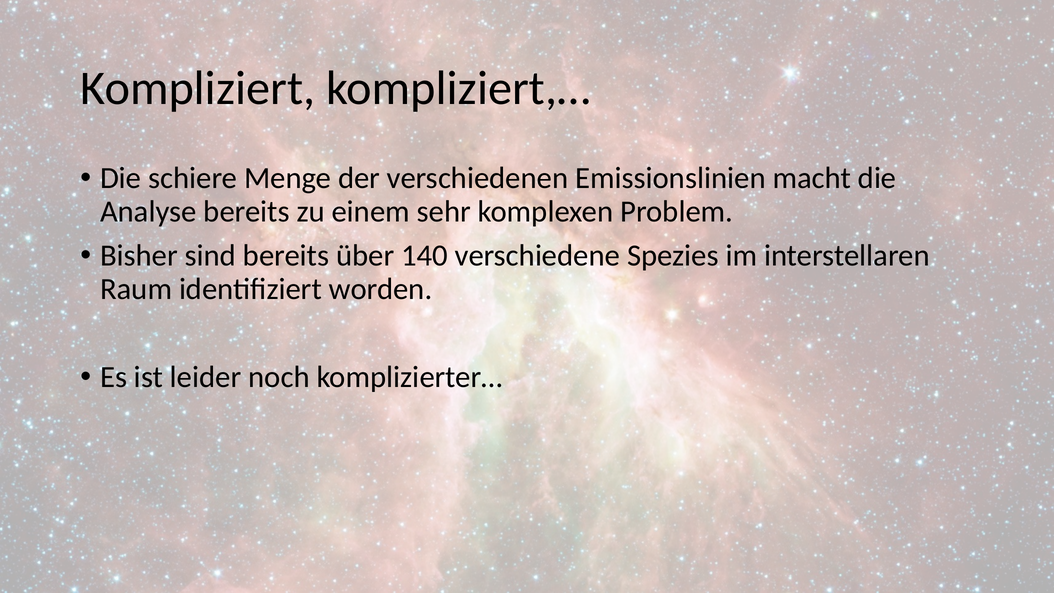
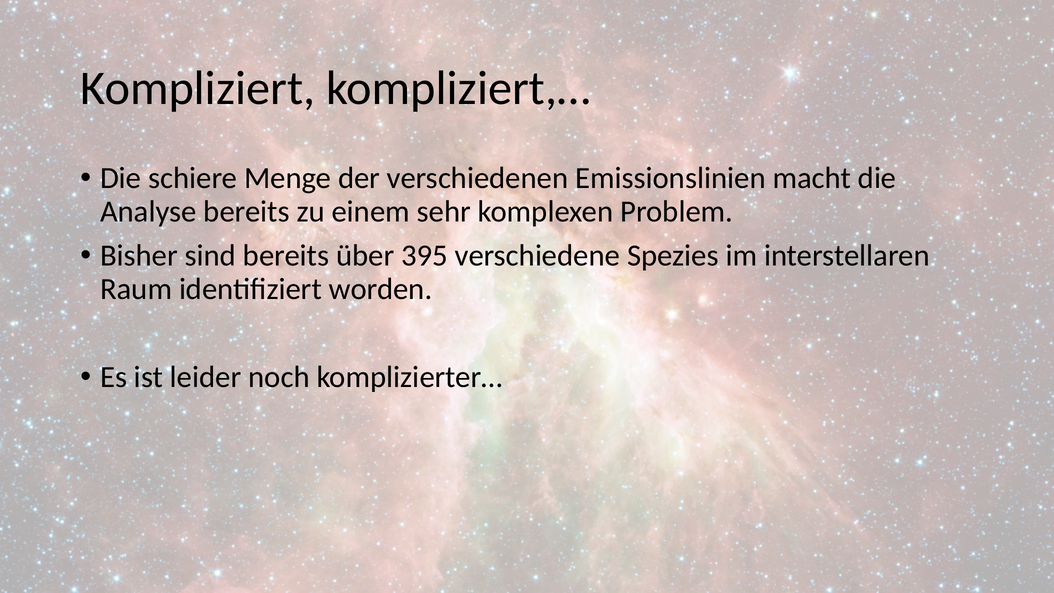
140: 140 -> 395 (425, 256)
